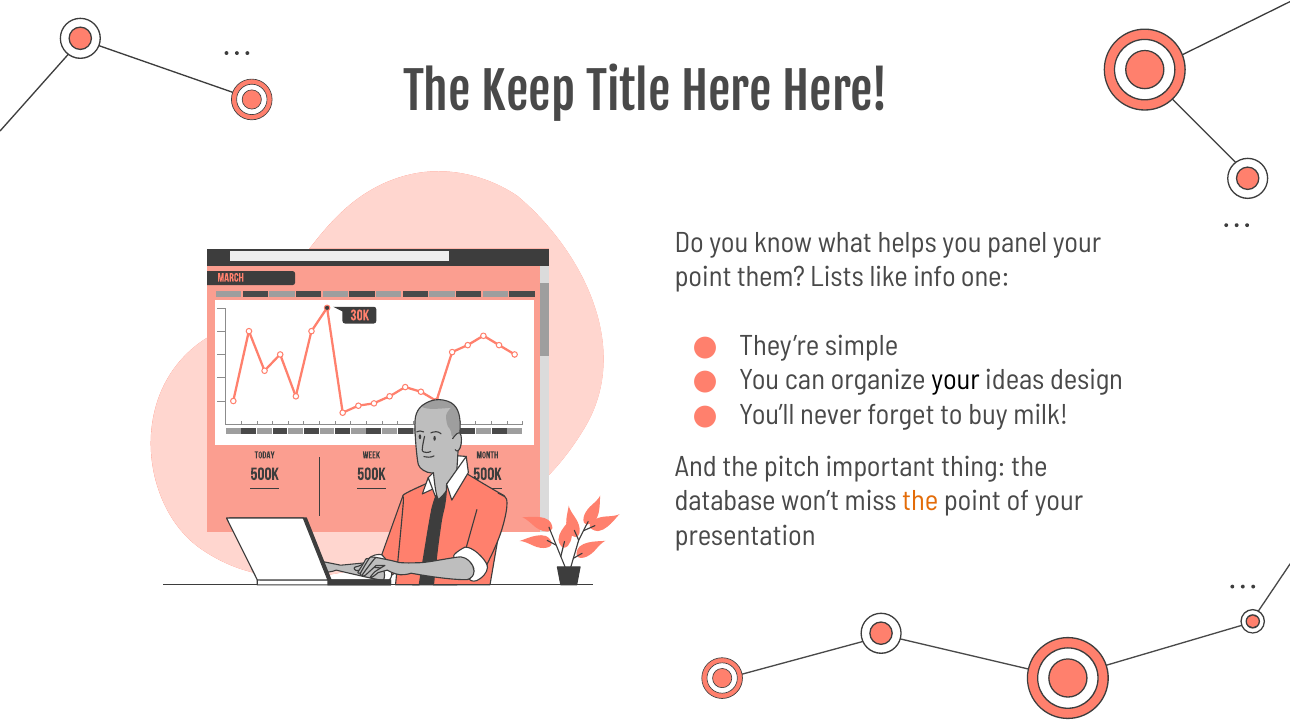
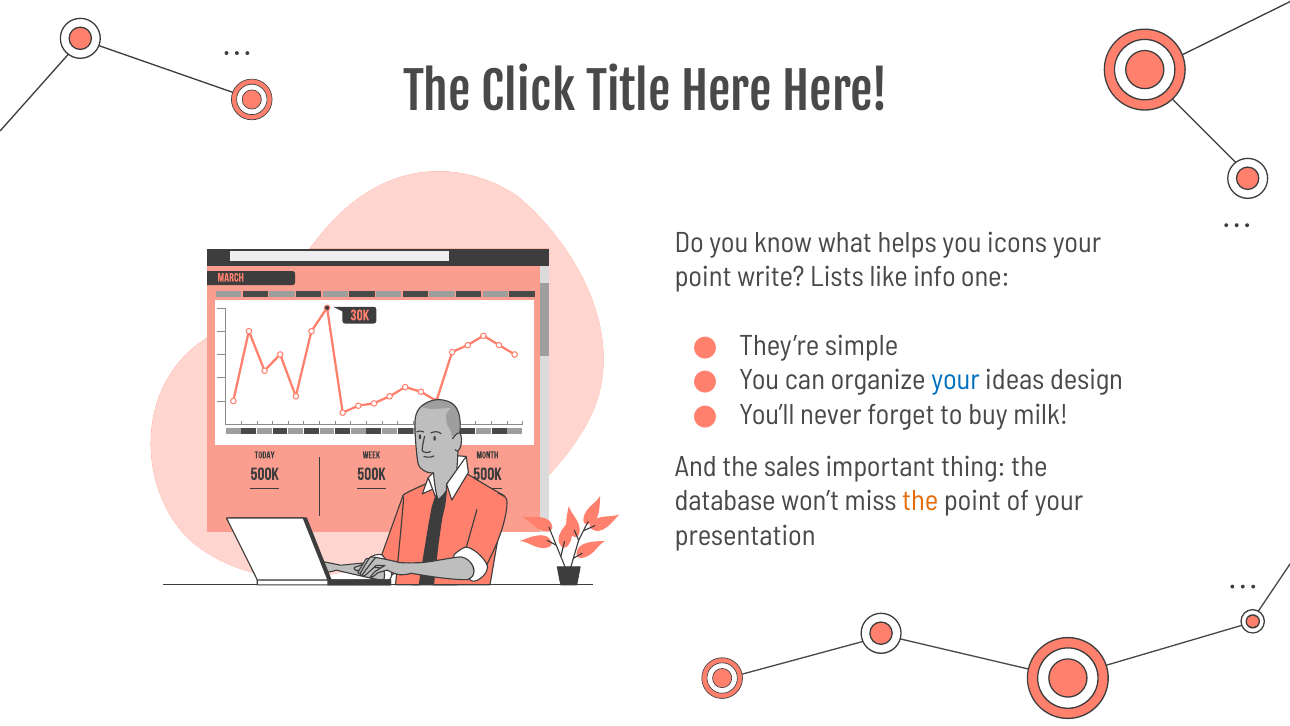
Keep: Keep -> Click (528, 94)
panel: panel -> icons (1017, 243)
them: them -> write (771, 277)
your colour: black -> blue (956, 380)
pitch: pitch -> sales (792, 467)
